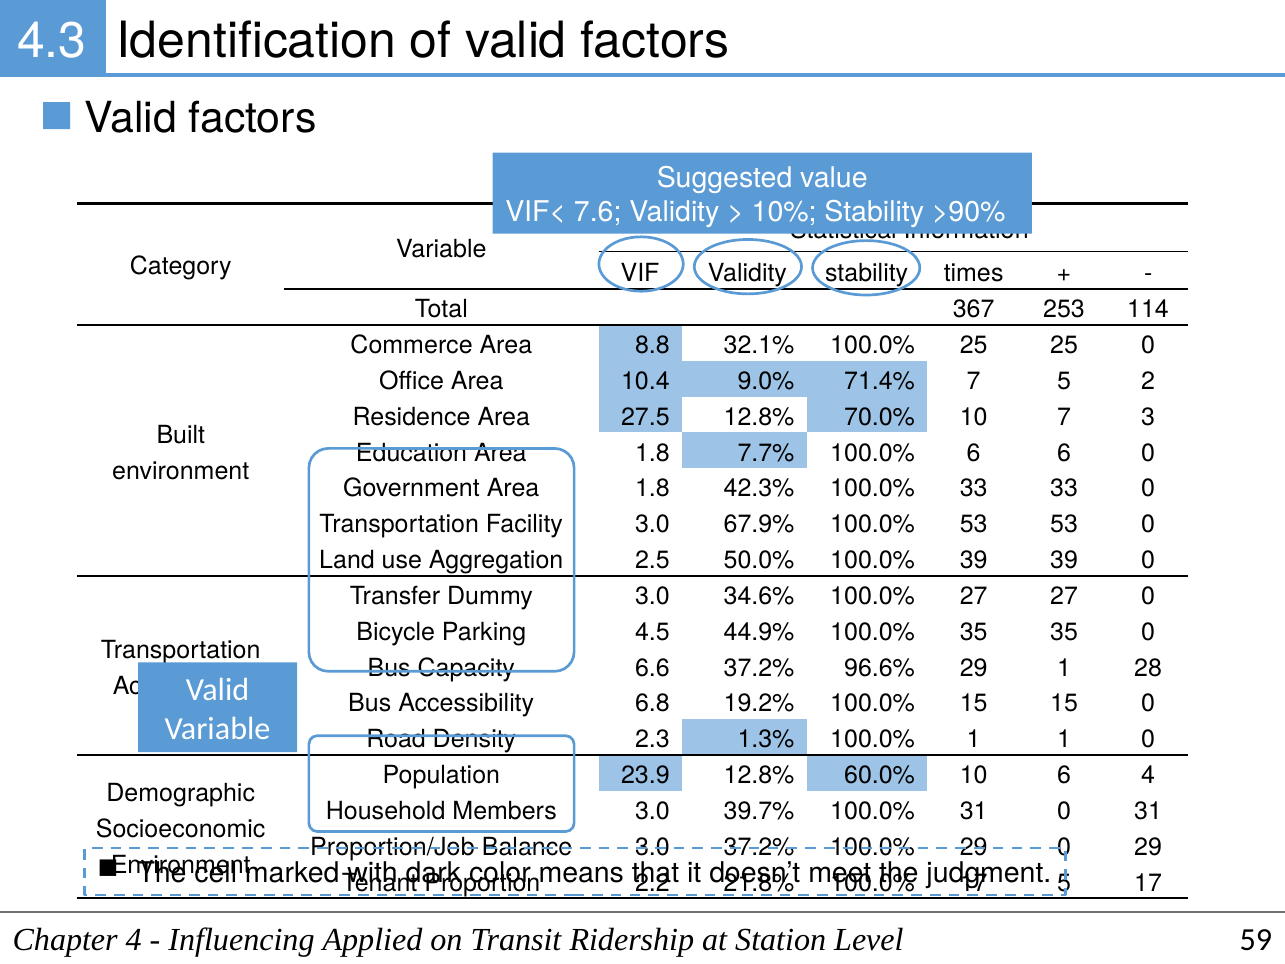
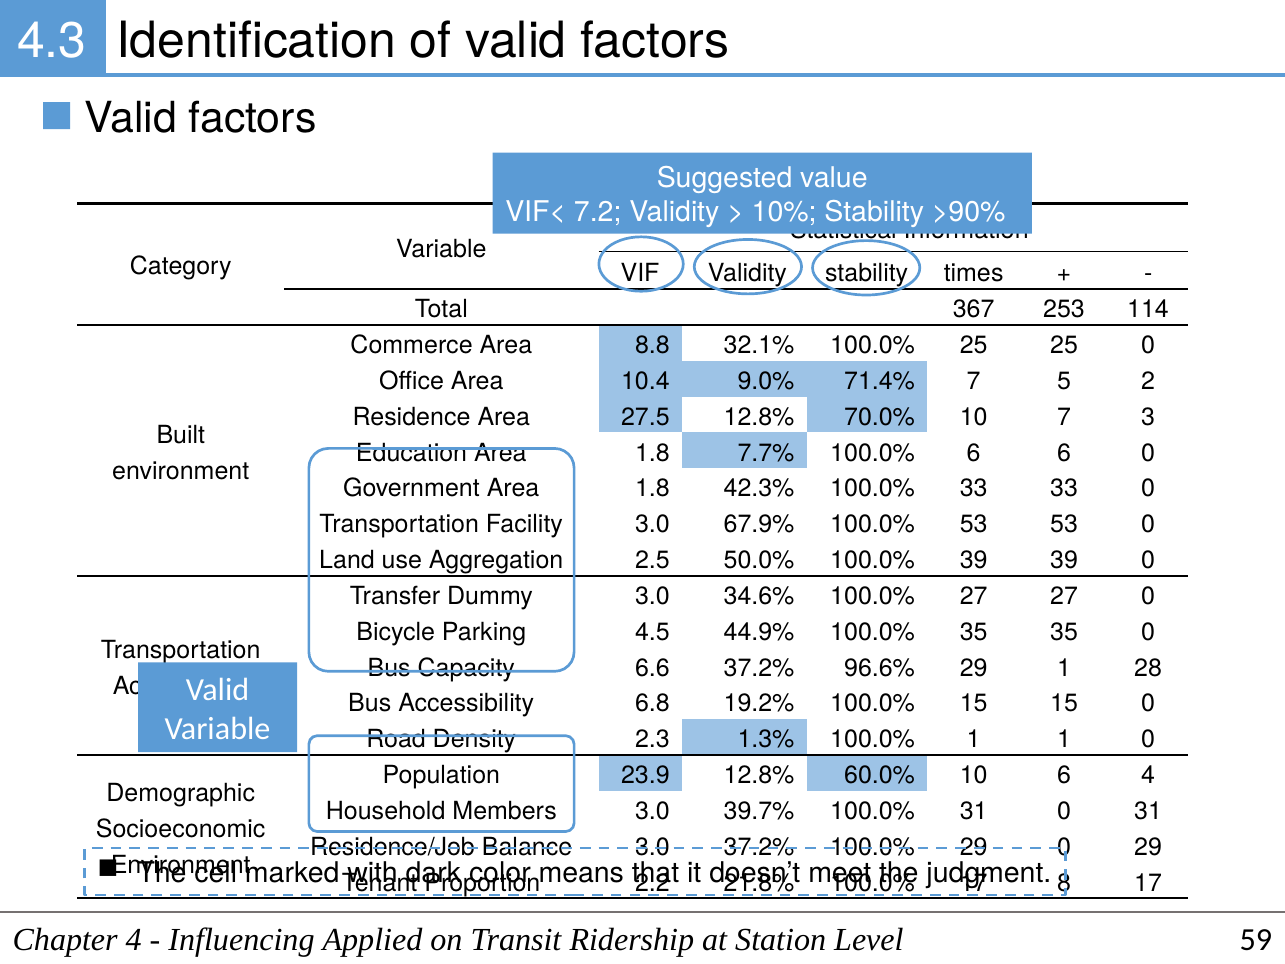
7.6: 7.6 -> 7.2 (598, 212)
Proportion/Job: Proportion/Job -> Residence/Job (393, 847)
5: 5 -> 8 (1064, 883)
